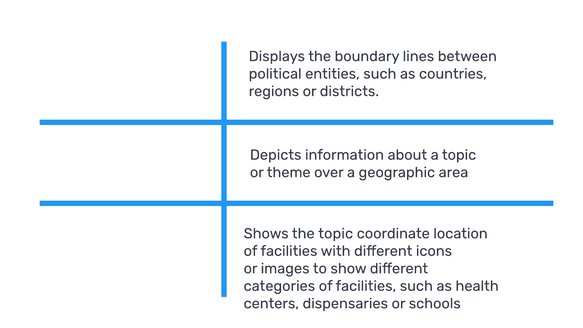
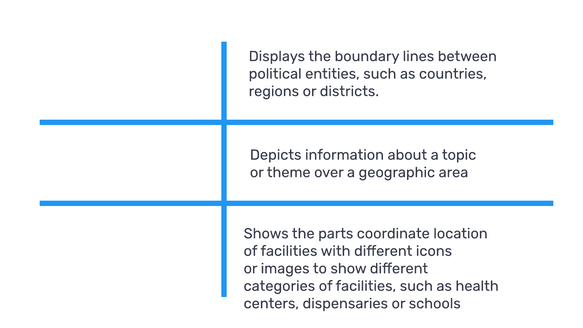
the topic: topic -> parts (336, 233)
